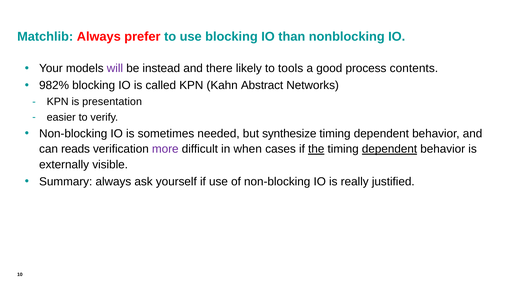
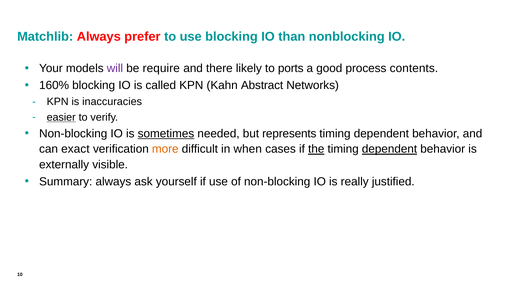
instead: instead -> require (161, 69)
tools: tools -> ports (291, 69)
982%: 982% -> 160% (54, 86)
presentation: presentation -> inaccuracies (112, 102)
easier underline: none -> present (61, 117)
sometimes underline: none -> present (166, 134)
synthesize: synthesize -> represents (289, 134)
reads: reads -> exact (75, 149)
more colour: purple -> orange (165, 149)
